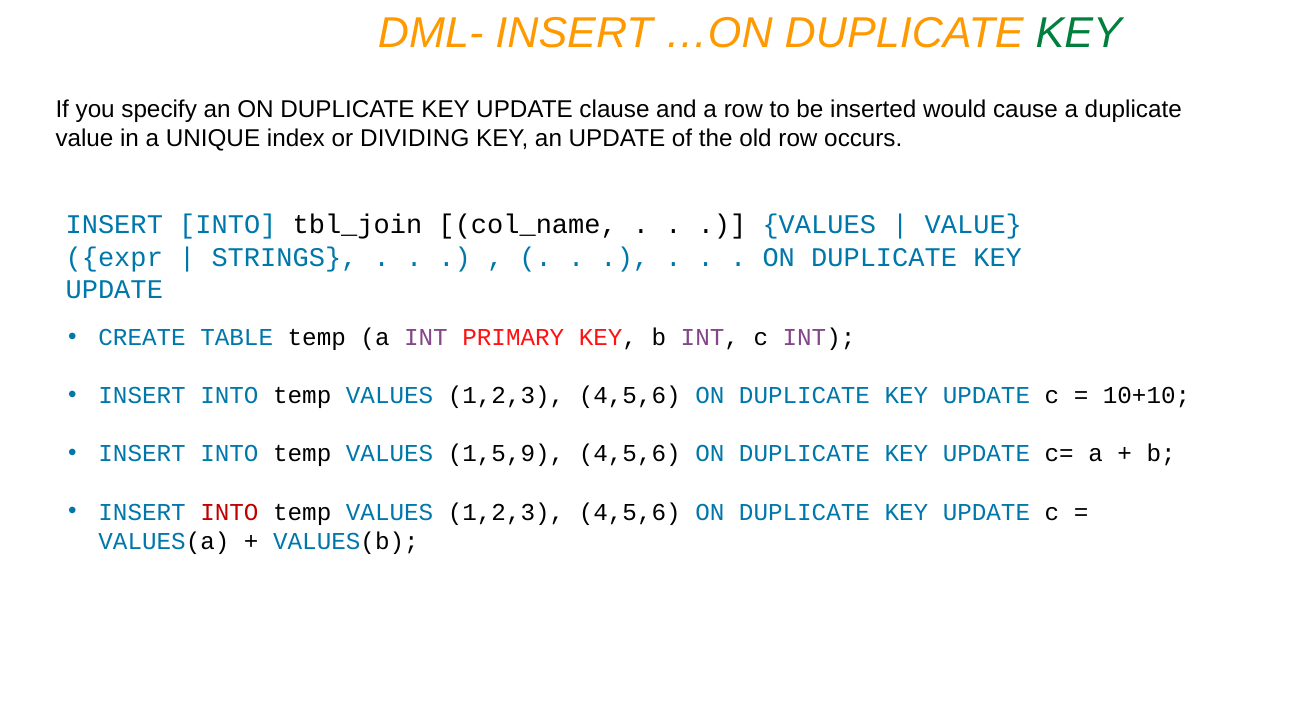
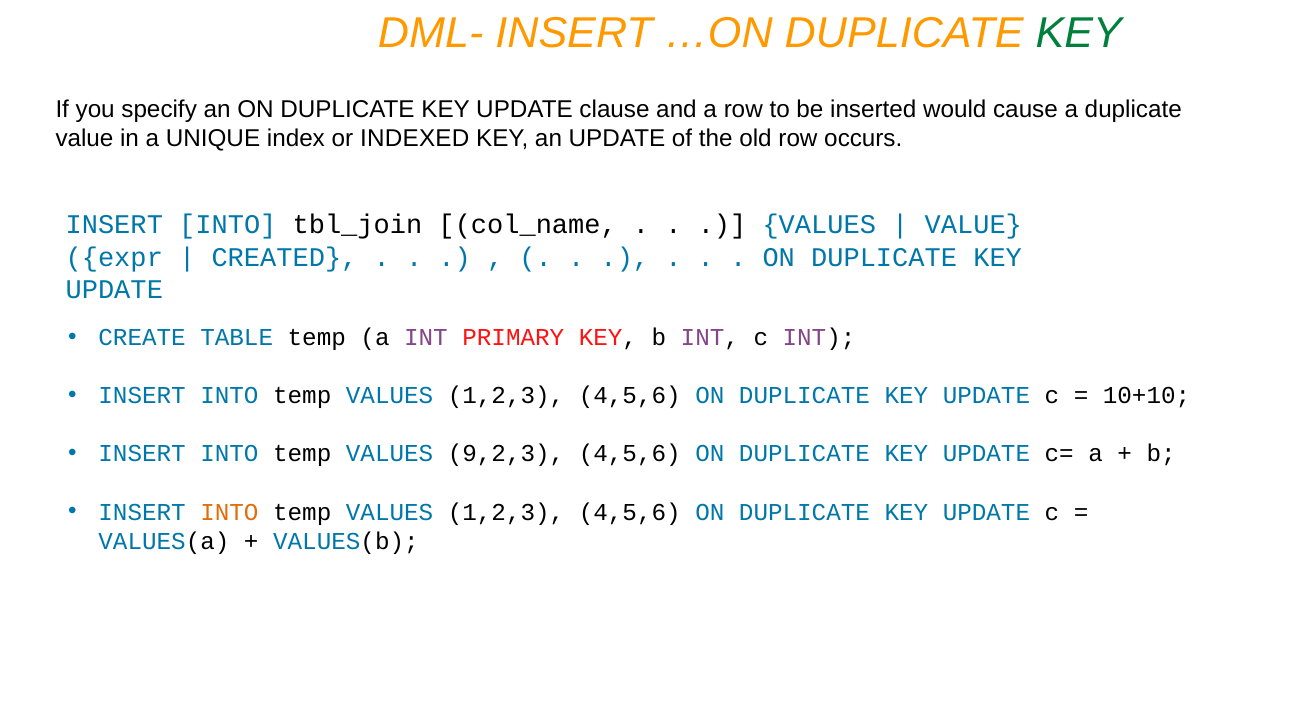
DIVIDING: DIVIDING -> INDEXED (415, 138)
STRINGS: STRINGS -> CREATED (284, 257)
1,5,9: 1,5,9 -> 9,2,3 (506, 454)
INTO colour: red -> orange (229, 512)
